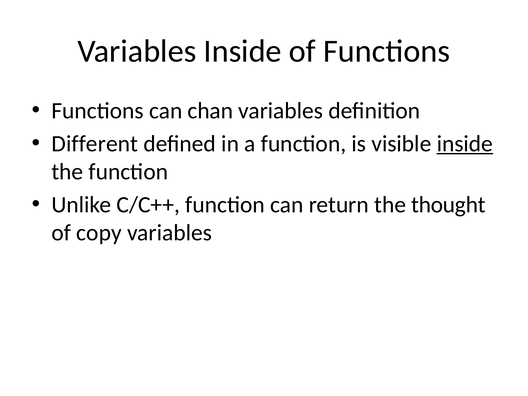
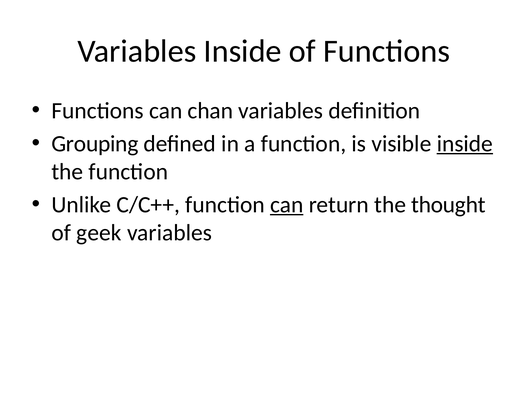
Different: Different -> Grouping (95, 144)
can underline: none -> present (287, 205)
copy: copy -> geek (99, 233)
